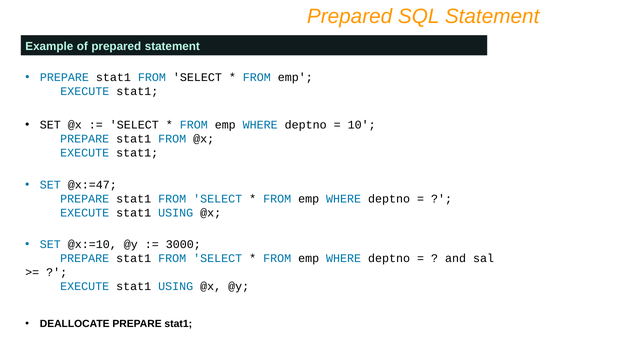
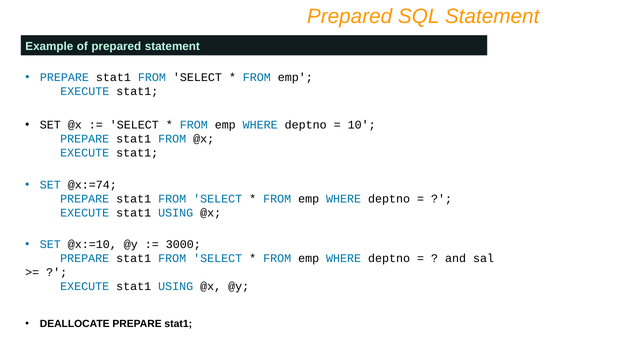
@x:=47: @x:=47 -> @x:=74 (92, 185)
